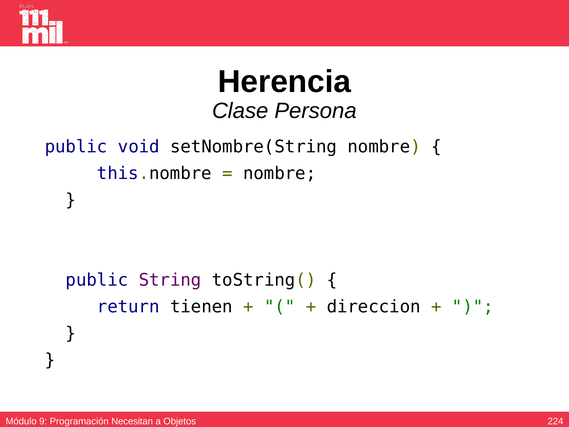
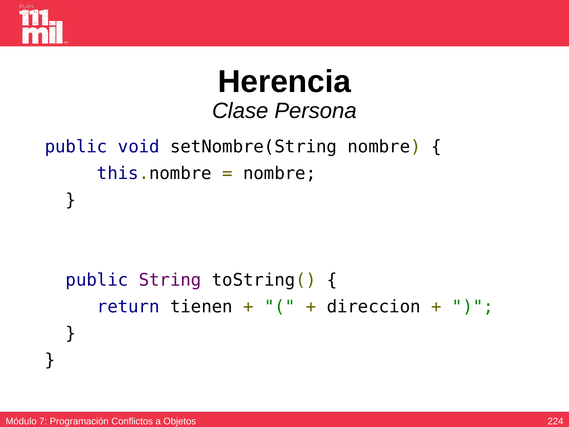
9: 9 -> 7 (43, 421)
Necesitan: Necesitan -> Conflictos (132, 421)
